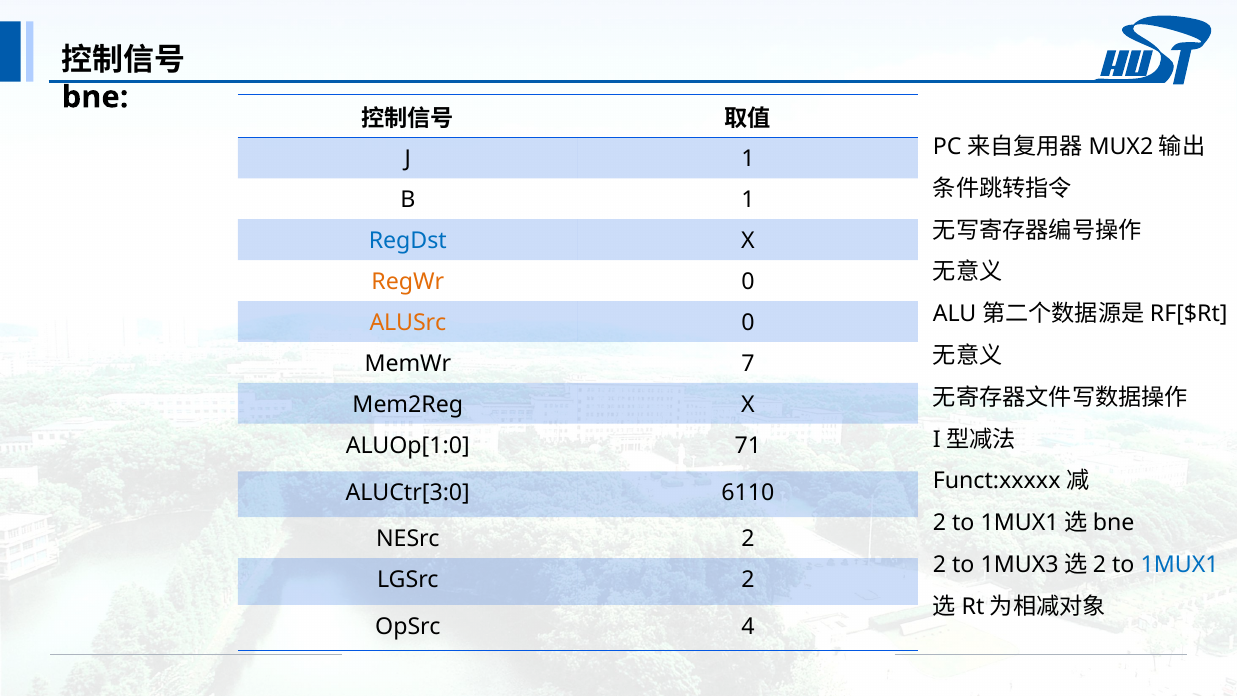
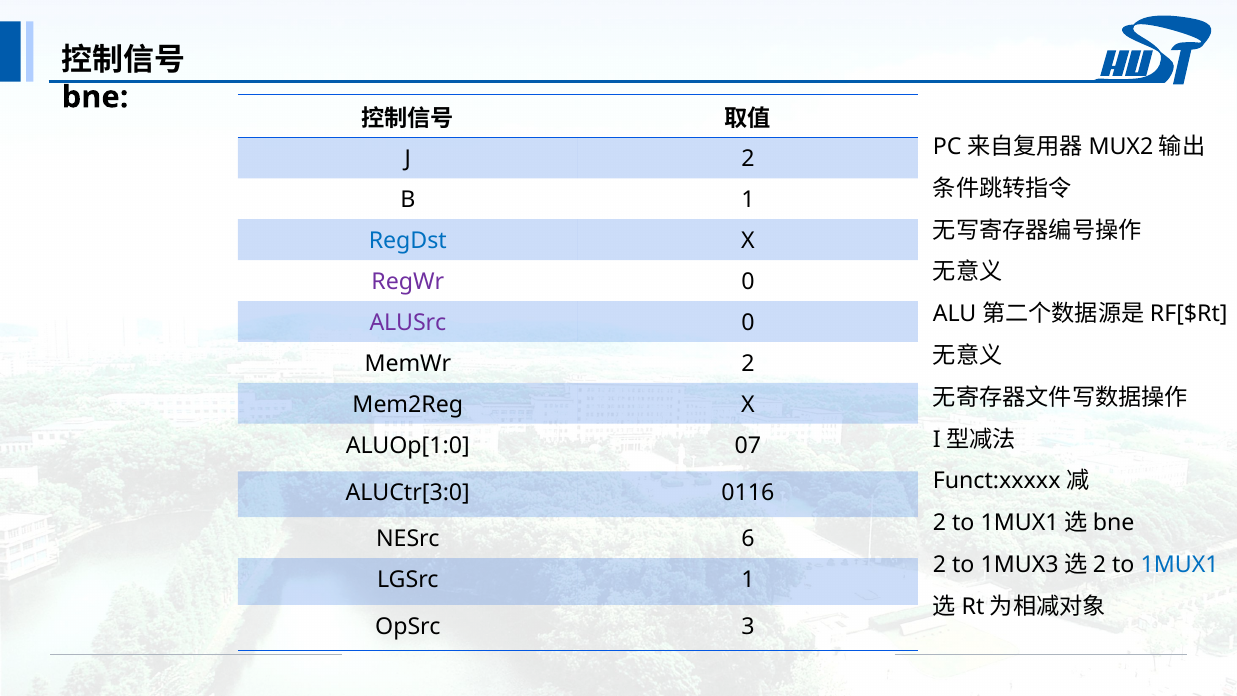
J 1: 1 -> 2 (748, 159)
RegWr colour: orange -> purple (408, 282)
ALUSrc colour: orange -> purple (408, 323)
MemWr 7: 7 -> 2 (748, 364)
71: 71 -> 07 (748, 445)
6110: 6110 -> 0116 (748, 493)
NESrc 2: 2 -> 6 (748, 539)
LGSrc 2: 2 -> 1 (748, 580)
4: 4 -> 3 (748, 626)
